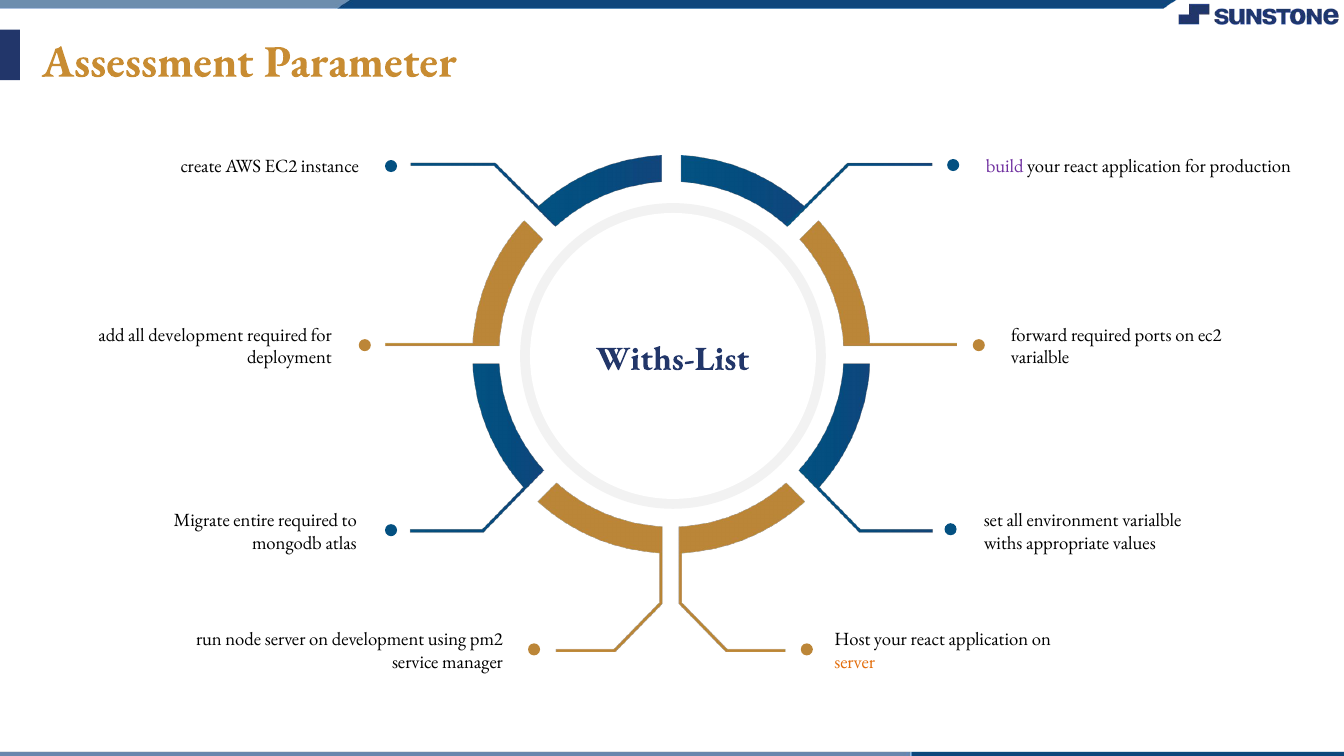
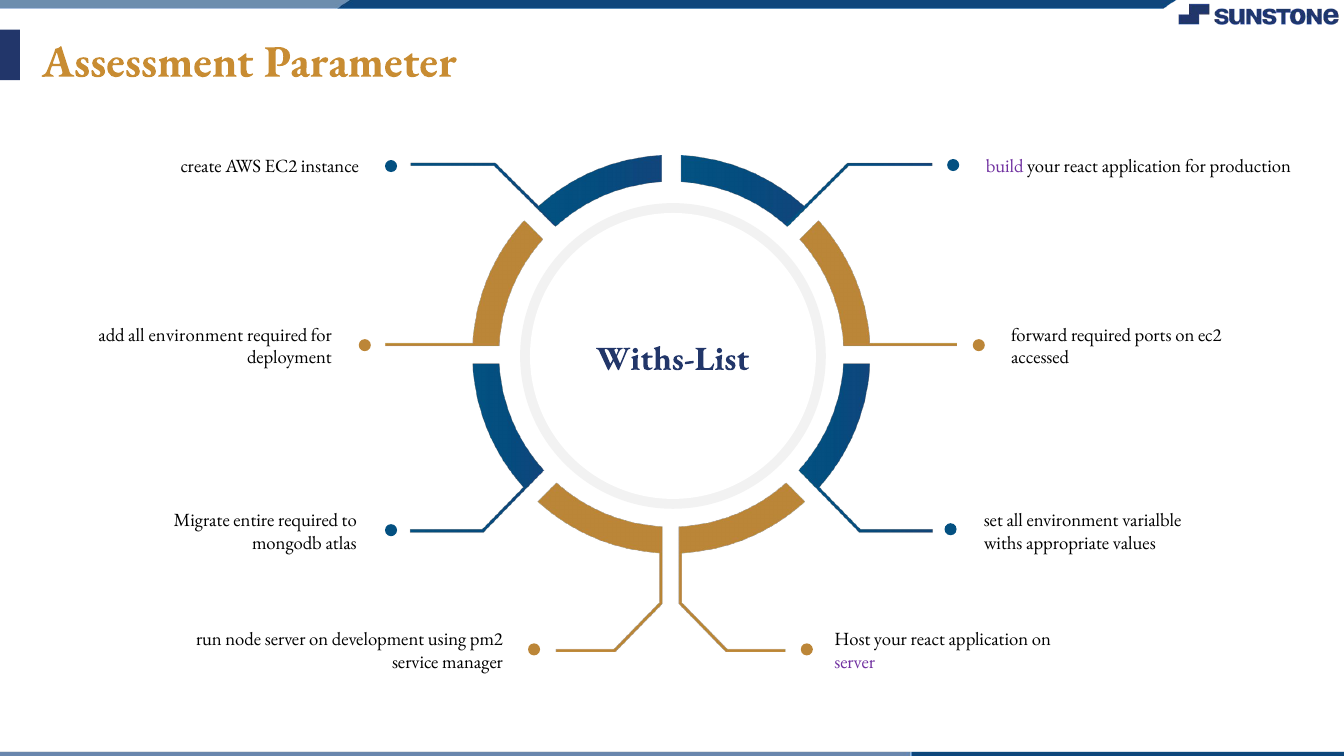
add all development: development -> environment (196, 335)
varialble: varialble -> accessed (1040, 358)
server colour: orange -> purple (855, 662)
